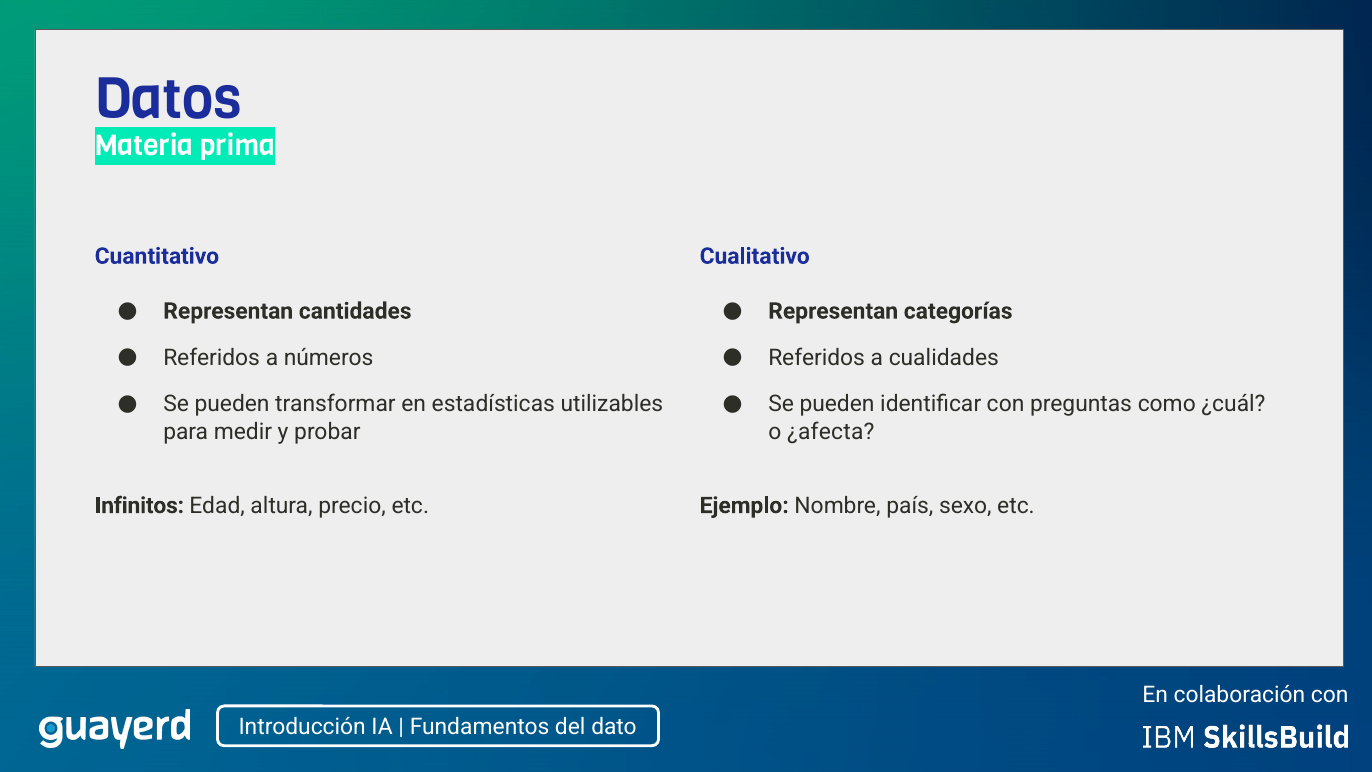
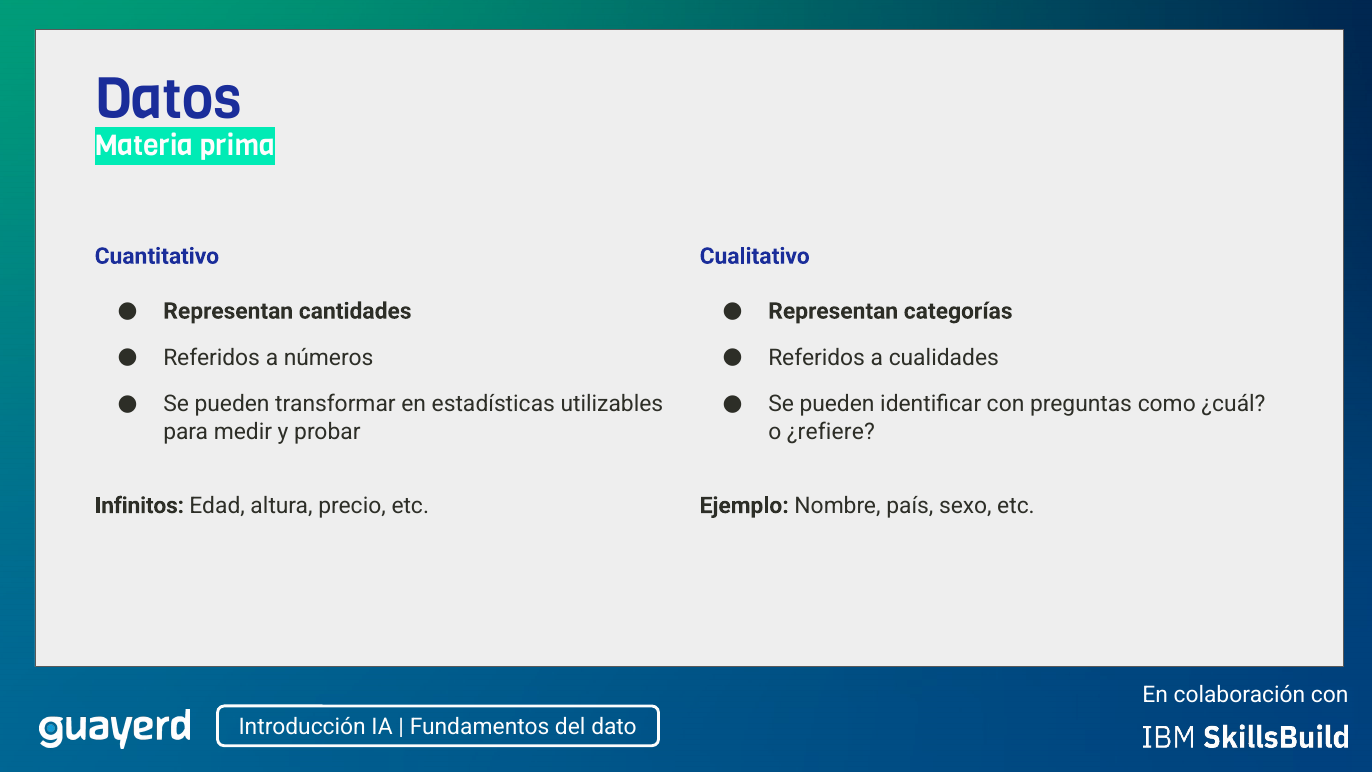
¿afecta: ¿afecta -> ¿refiere (831, 431)
